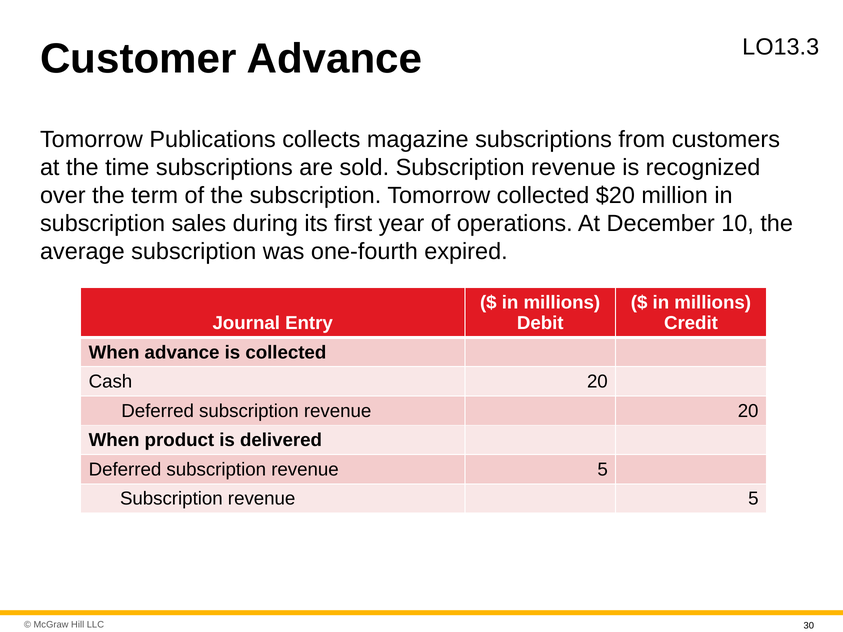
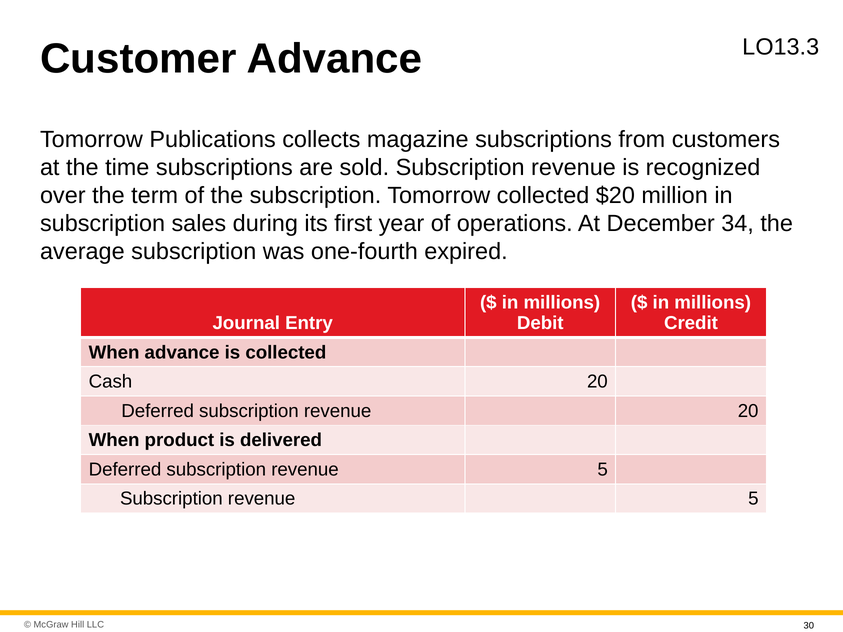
10: 10 -> 34 (738, 224)
